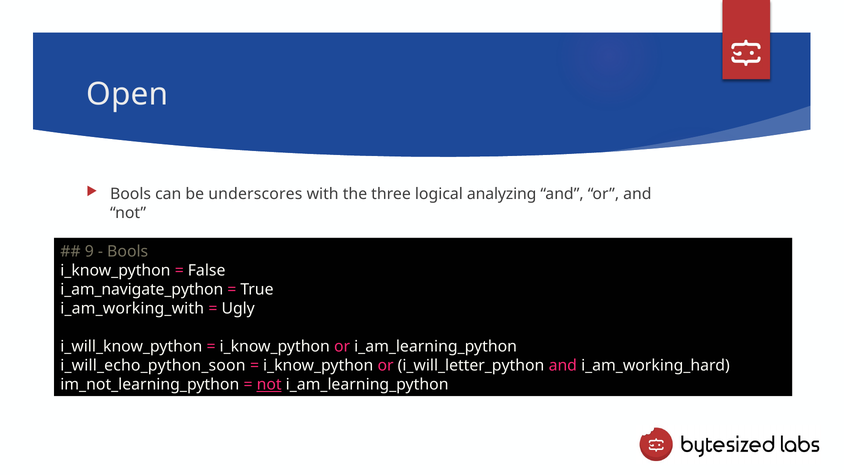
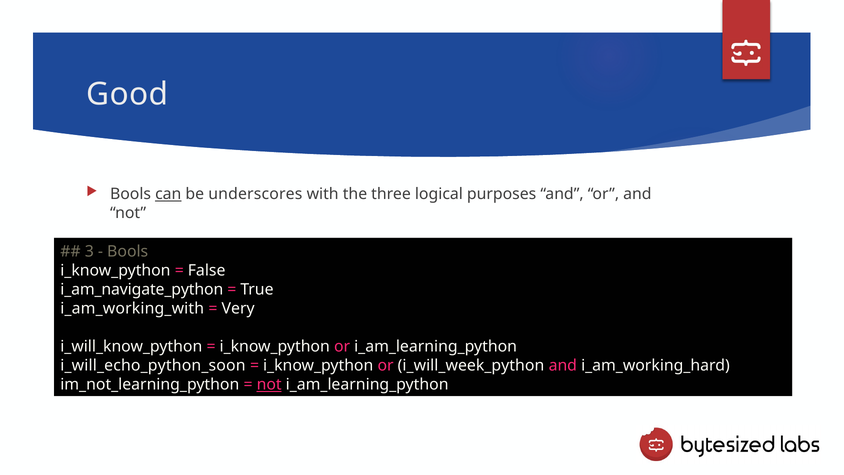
Open: Open -> Good (127, 94)
can underline: none -> present (168, 194)
analyzing: analyzing -> purposes (502, 194)
9: 9 -> 3 (89, 251)
Ugly: Ugly -> Very (238, 308)
i_will_letter_python: i_will_letter_python -> i_will_week_python (471, 365)
